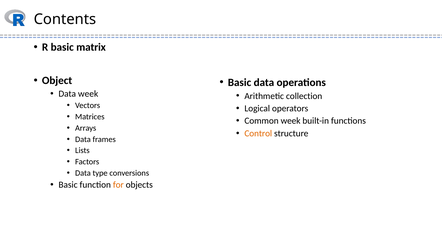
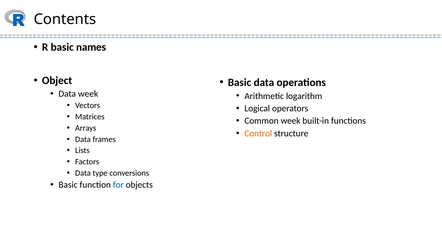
matrix: matrix -> names (91, 47)
collection: collection -> logarithm (304, 96)
for colour: orange -> blue (118, 185)
